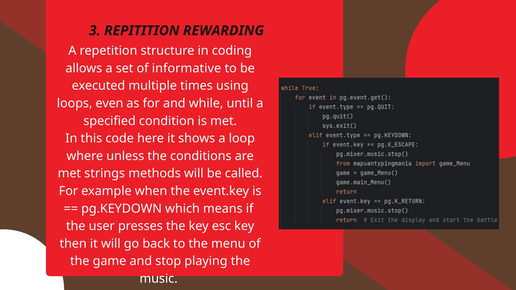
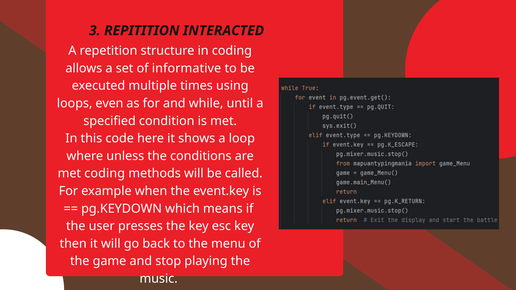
REWARDING: REWARDING -> INTERACTED (224, 31)
met strings: strings -> coding (105, 174)
